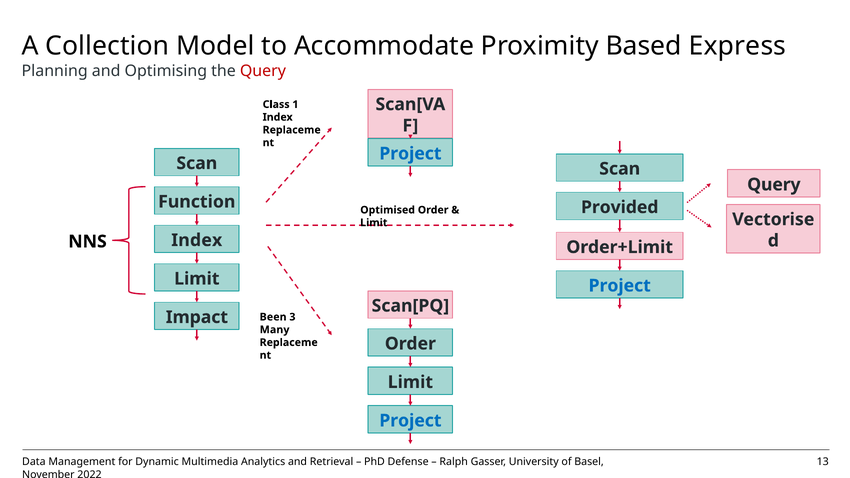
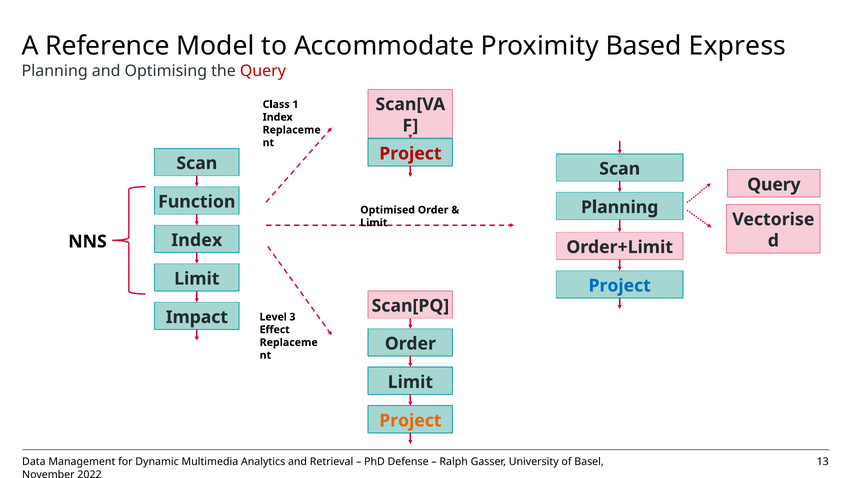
Collection: Collection -> Reference (108, 46)
Project colour: blue -> red (410, 154)
Provided: Provided -> Planning (620, 207)
Been: Been -> Level (273, 317)
Many: Many -> Effect (275, 330)
Project colour: blue -> orange (410, 421)
